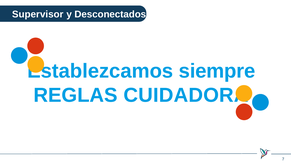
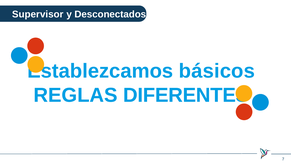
siempre: siempre -> básicos (217, 71)
CUIDADORA: CUIDADORA -> DIFERENTES (186, 95)
